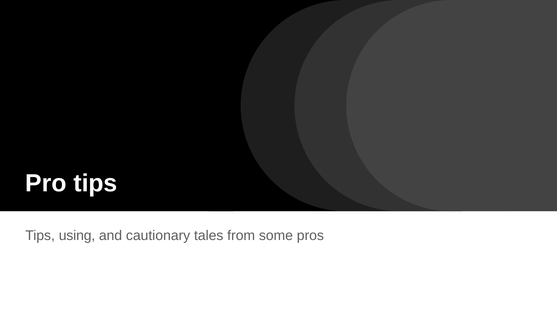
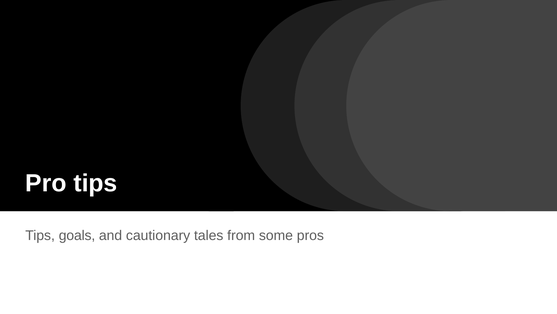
using: using -> goals (77, 235)
